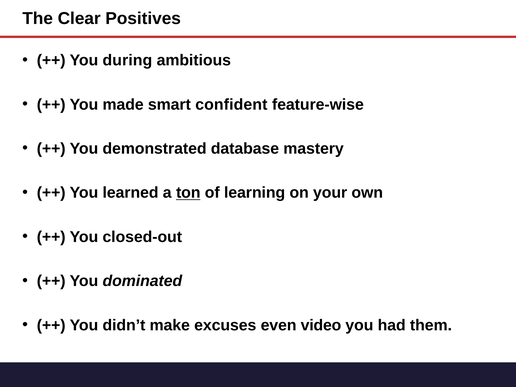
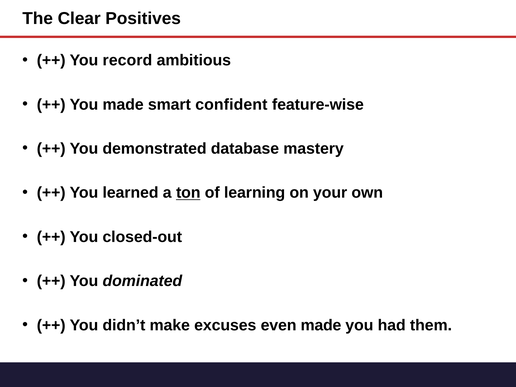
during: during -> record (127, 60)
even video: video -> made (321, 325)
